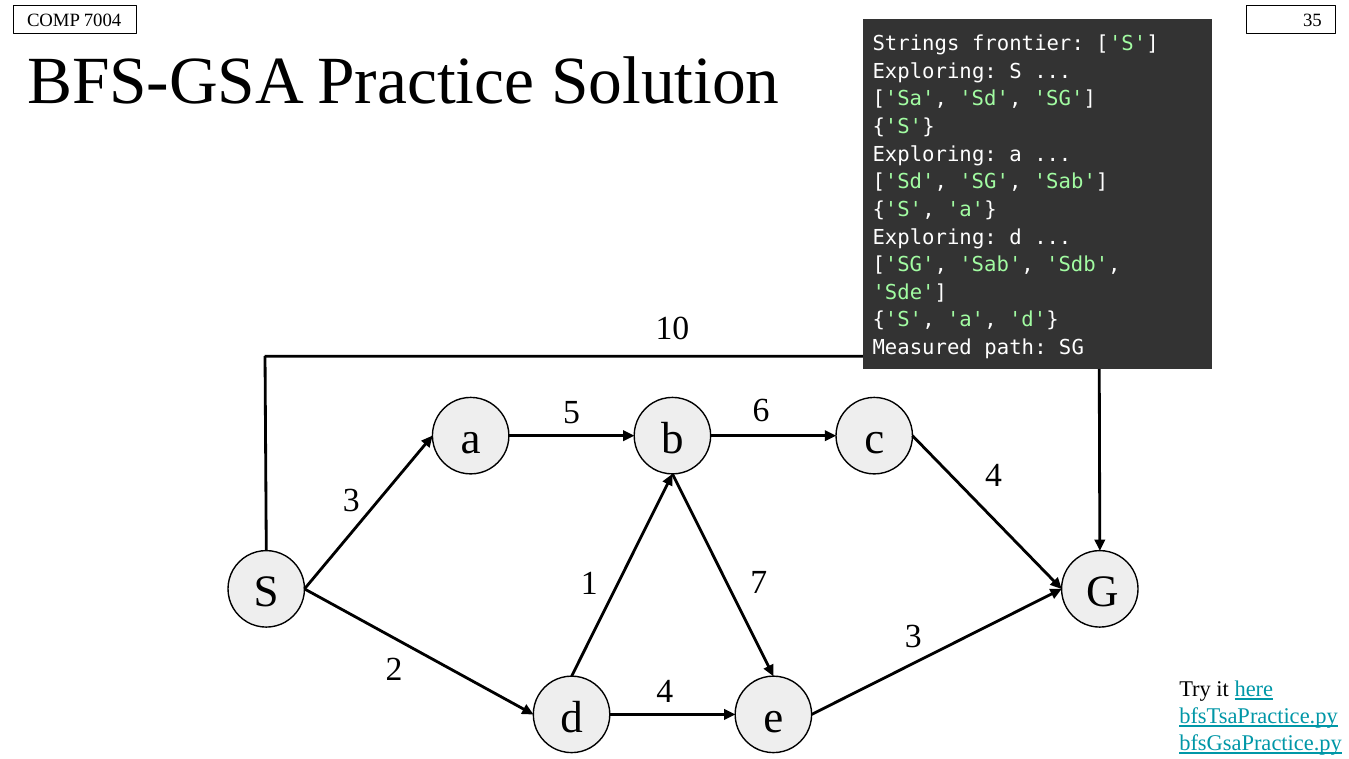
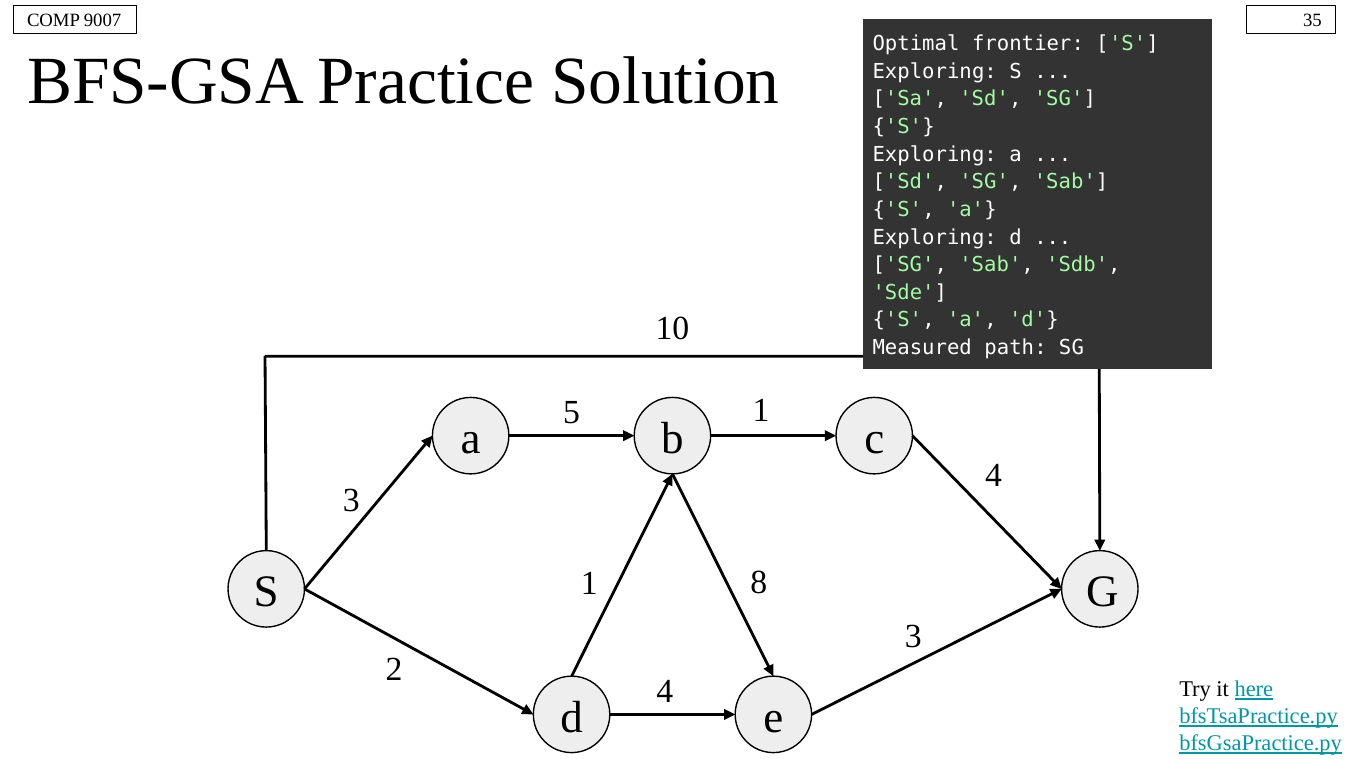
7004: 7004 -> 9007 (103, 21)
Strings: Strings -> Optimal (916, 44)
5 6: 6 -> 1 (761, 410)
7: 7 -> 8 (759, 583)
